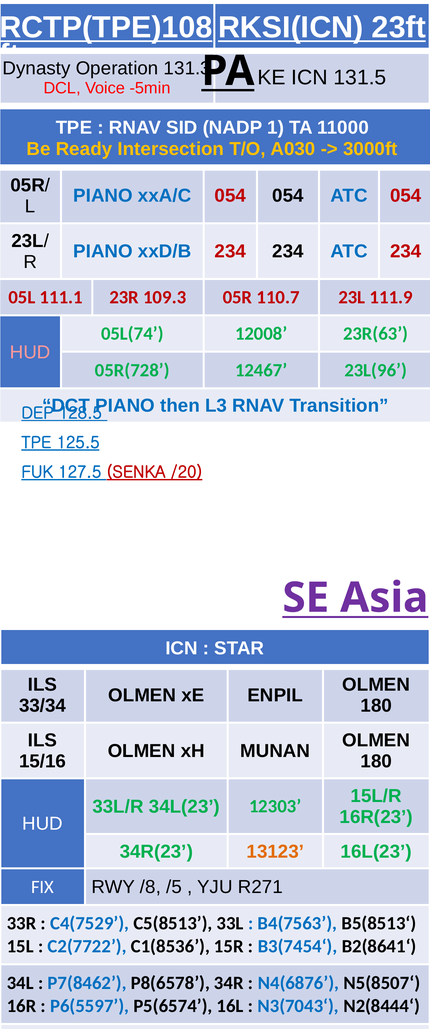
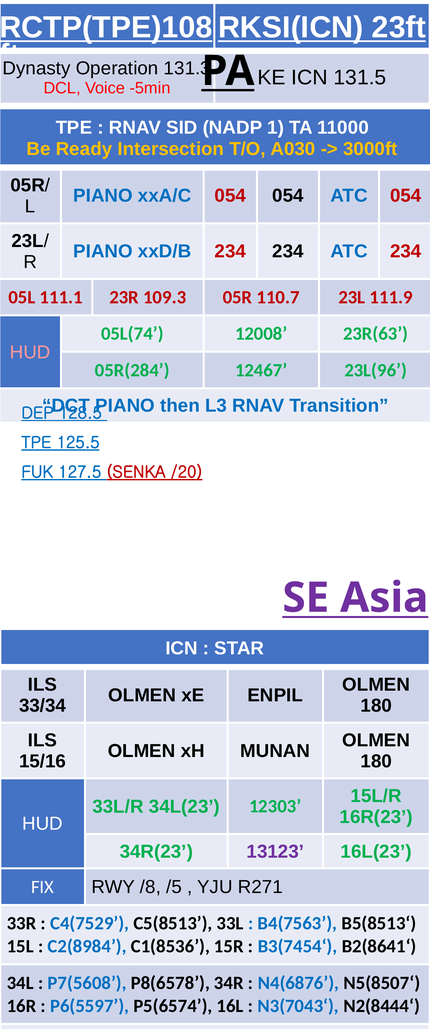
05R(728: 05R(728 -> 05R(284 (132, 370)
13123 colour: orange -> purple (275, 851)
C2(7722: C2(7722 -> C2(8984 (87, 946)
P7(8462: P7(8462 -> P7(5608 (87, 983)
